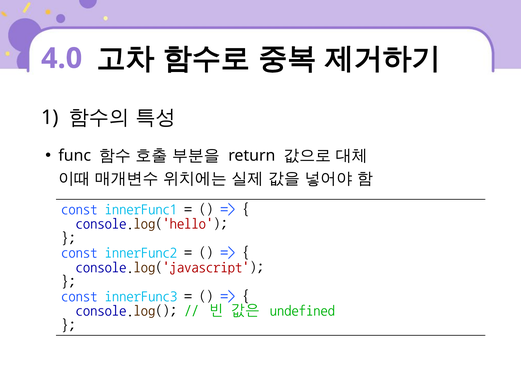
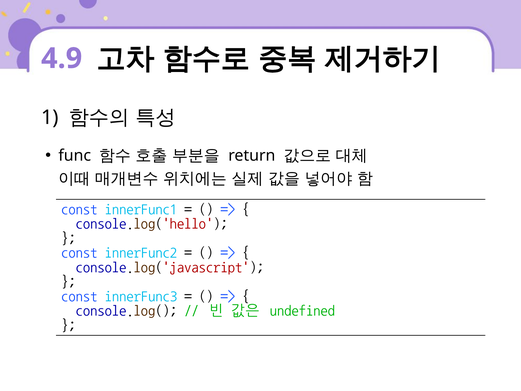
4.0: 4.0 -> 4.9 (62, 58)
